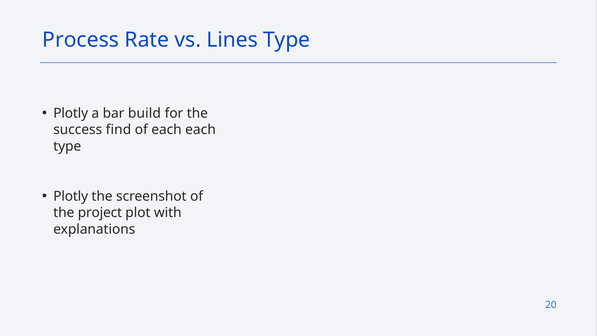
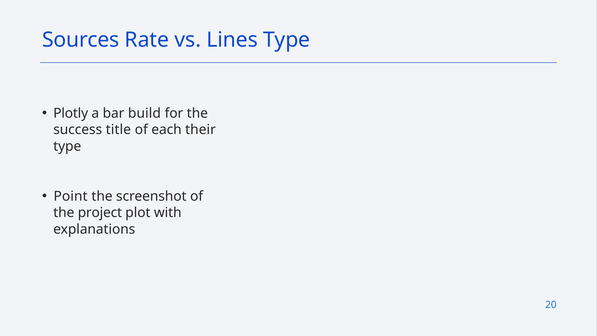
Process: Process -> Sources (81, 40)
find: find -> title (118, 130)
each each: each -> their (201, 130)
Plotly: Plotly -> Point (71, 196)
